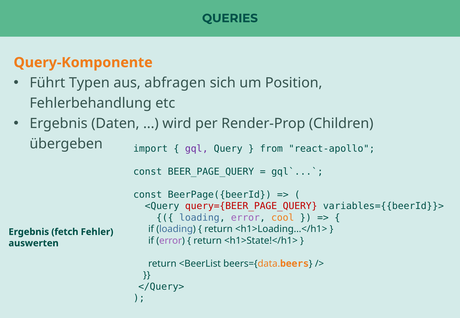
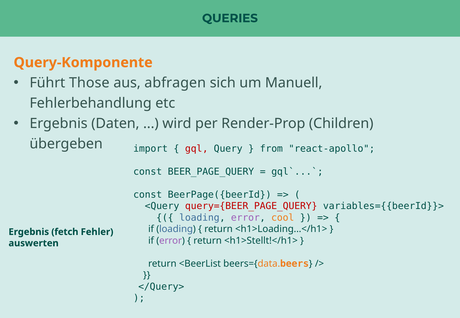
Typen: Typen -> Those (89, 83)
Position: Position -> Manuell (294, 83)
gql colour: purple -> red (197, 149)
<h1>State!</h1>: <h1>State!</h1> -> <h1>Stellt!</h1> (261, 241)
